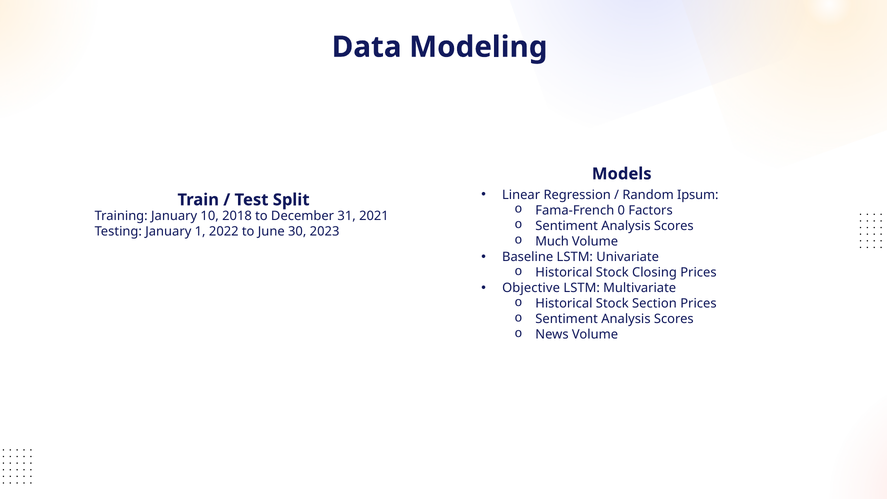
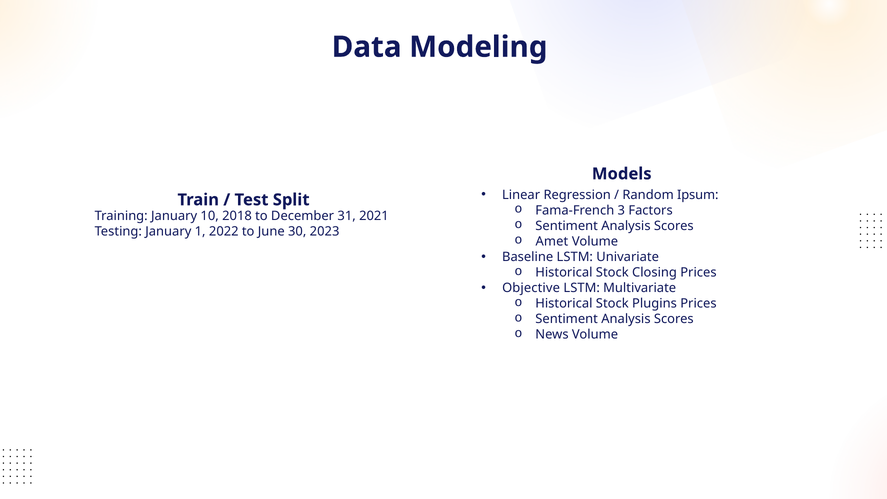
0: 0 -> 3 (621, 210)
Much: Much -> Amet (552, 241)
Section: Section -> Plugins (654, 304)
